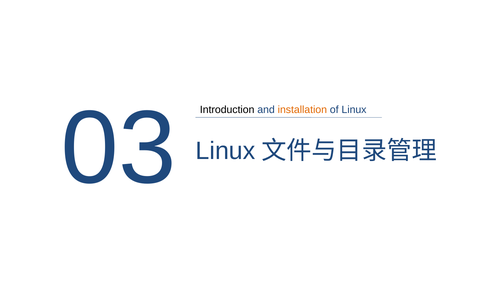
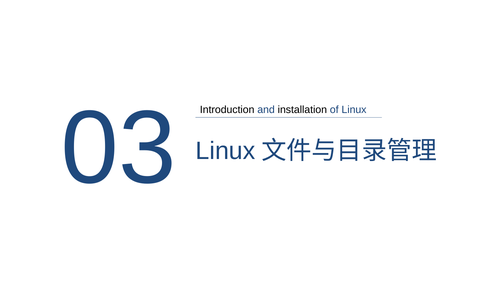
installation colour: orange -> black (302, 110)
